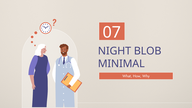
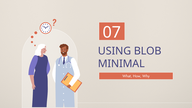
NIGHT: NIGHT -> USING (115, 51)
